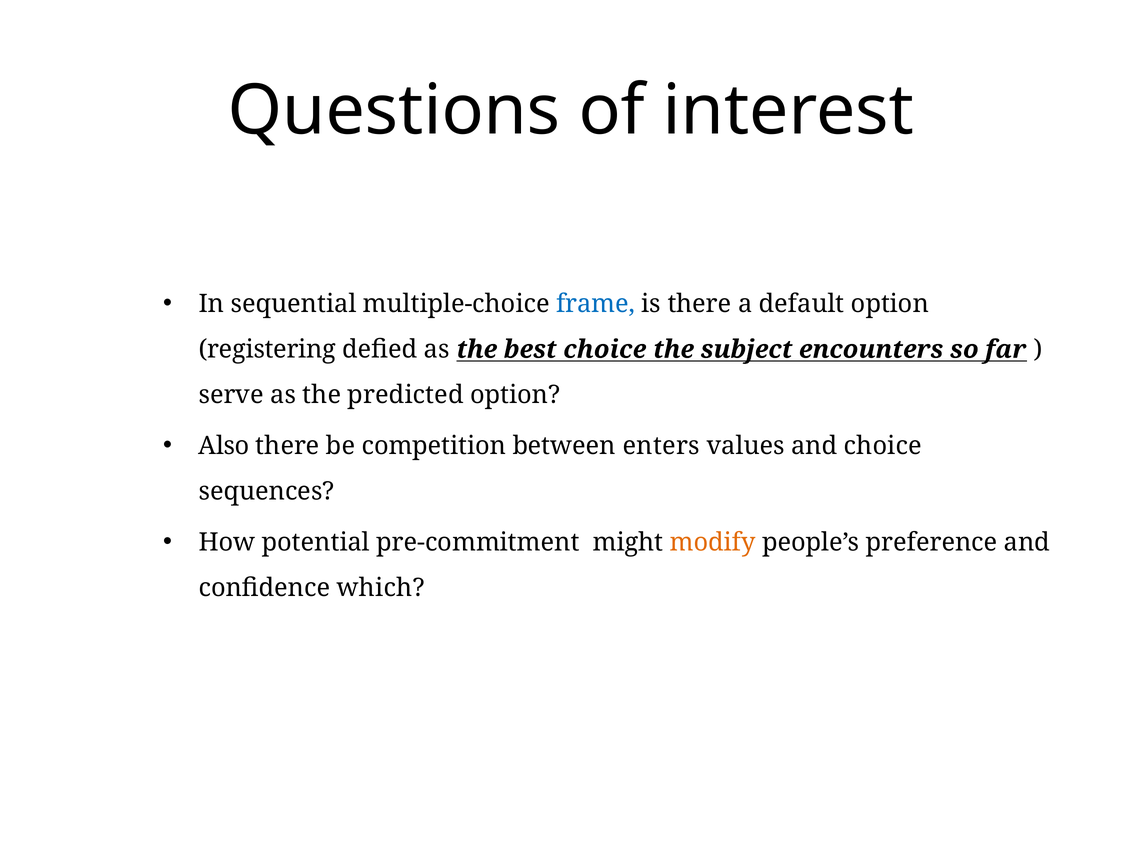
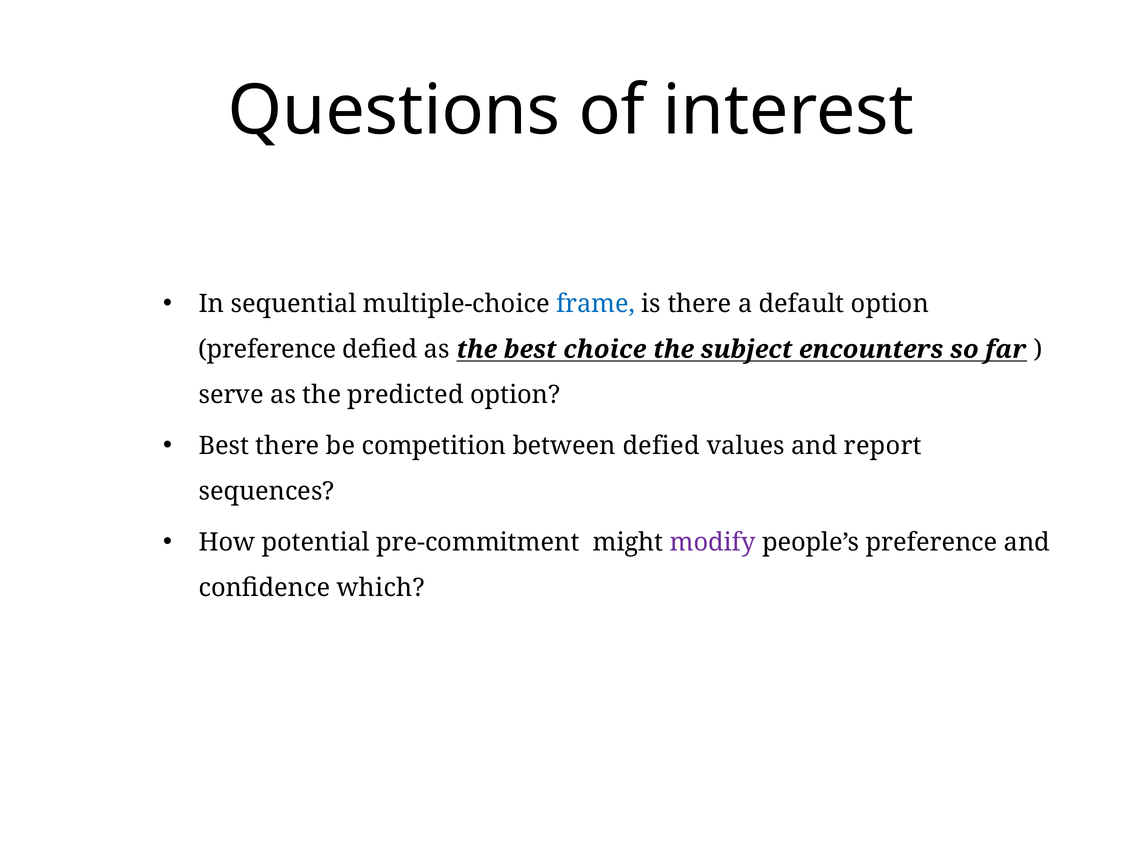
registering: registering -> preference (267, 349)
Also: Also -> Best (224, 445)
between enters: enters -> defied (661, 445)
and choice: choice -> report (883, 445)
modify colour: orange -> purple (713, 542)
